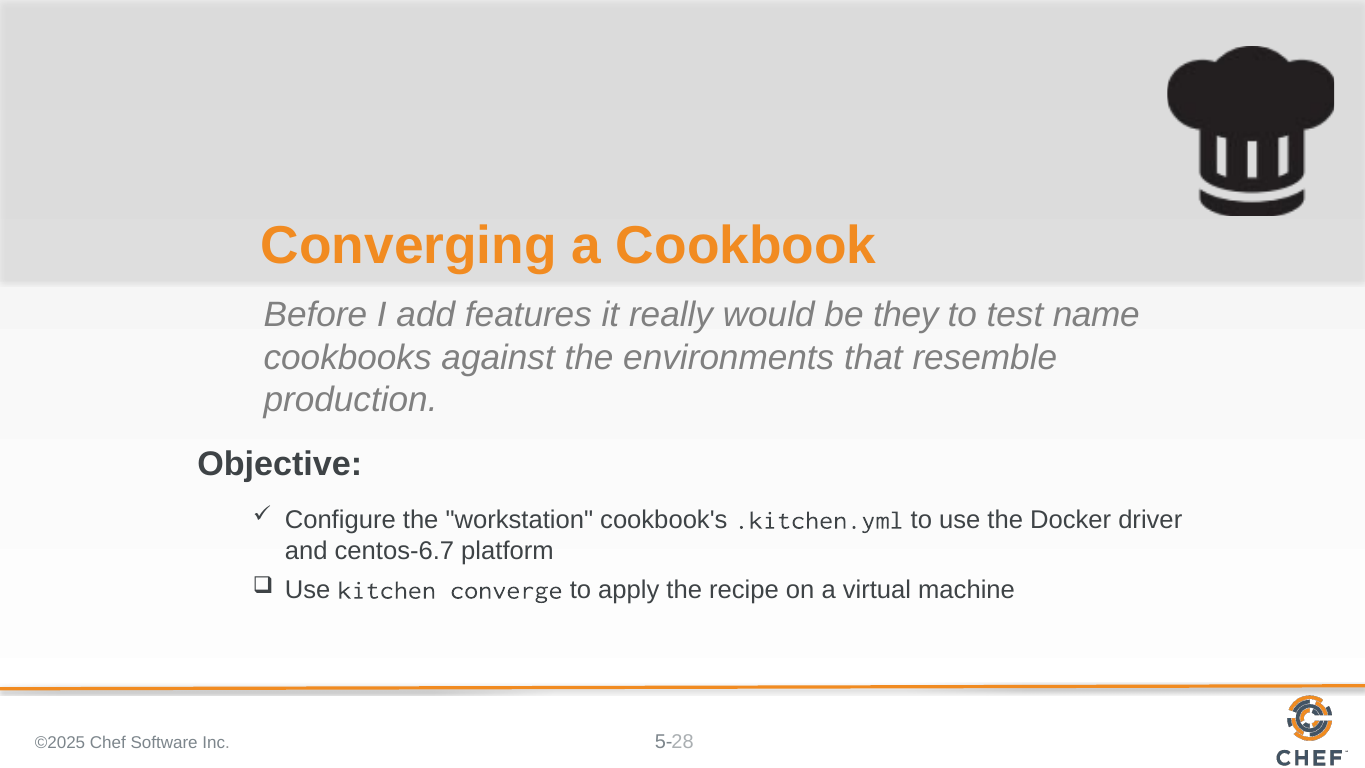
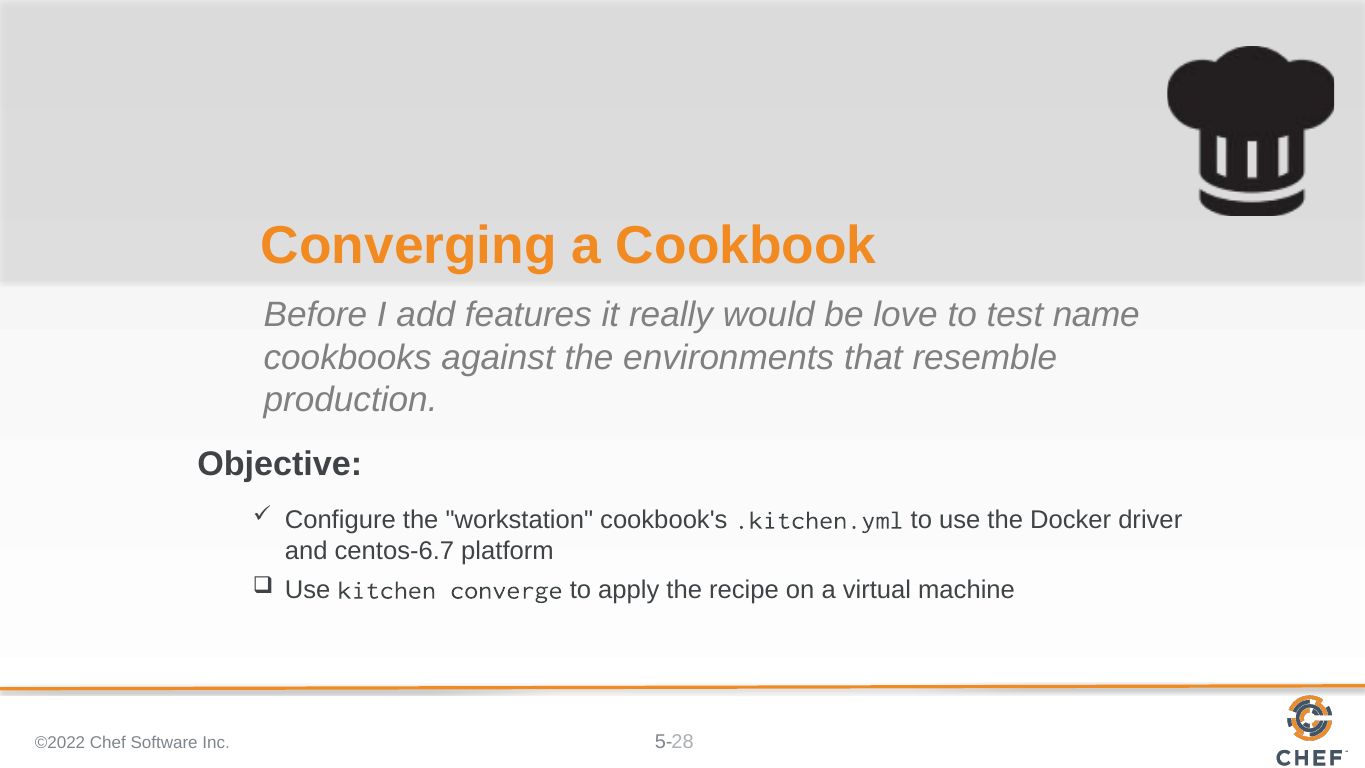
they: they -> love (906, 315)
©2025: ©2025 -> ©2022 (60, 743)
